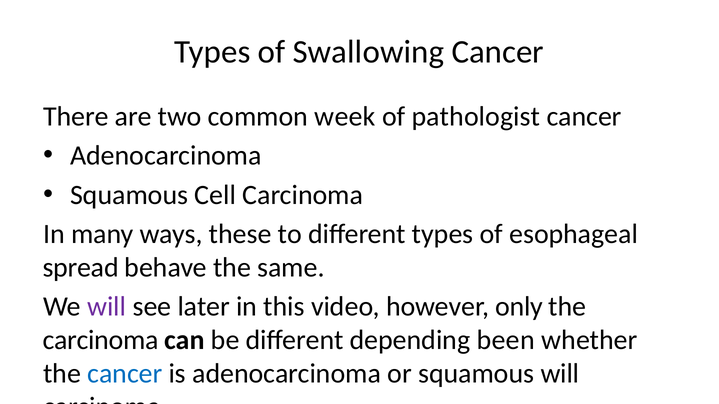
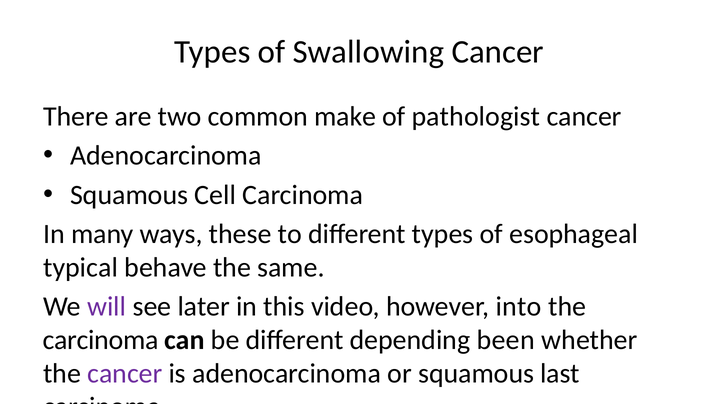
week: week -> make (345, 117)
spread: spread -> typical (81, 268)
only: only -> into (519, 307)
cancer colour: blue -> purple (125, 374)
squamous will: will -> last (560, 374)
